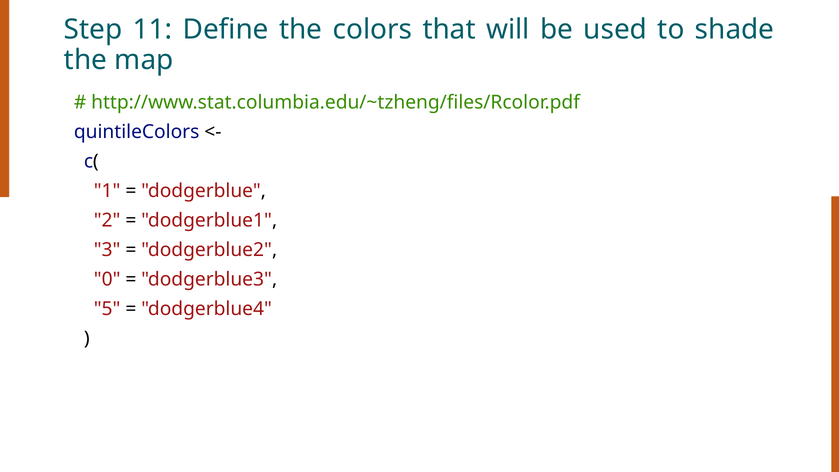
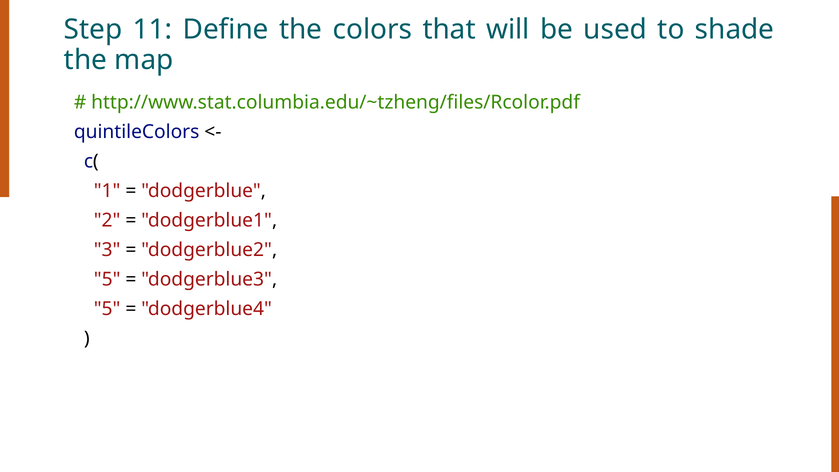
0: 0 -> 5 (107, 279)
